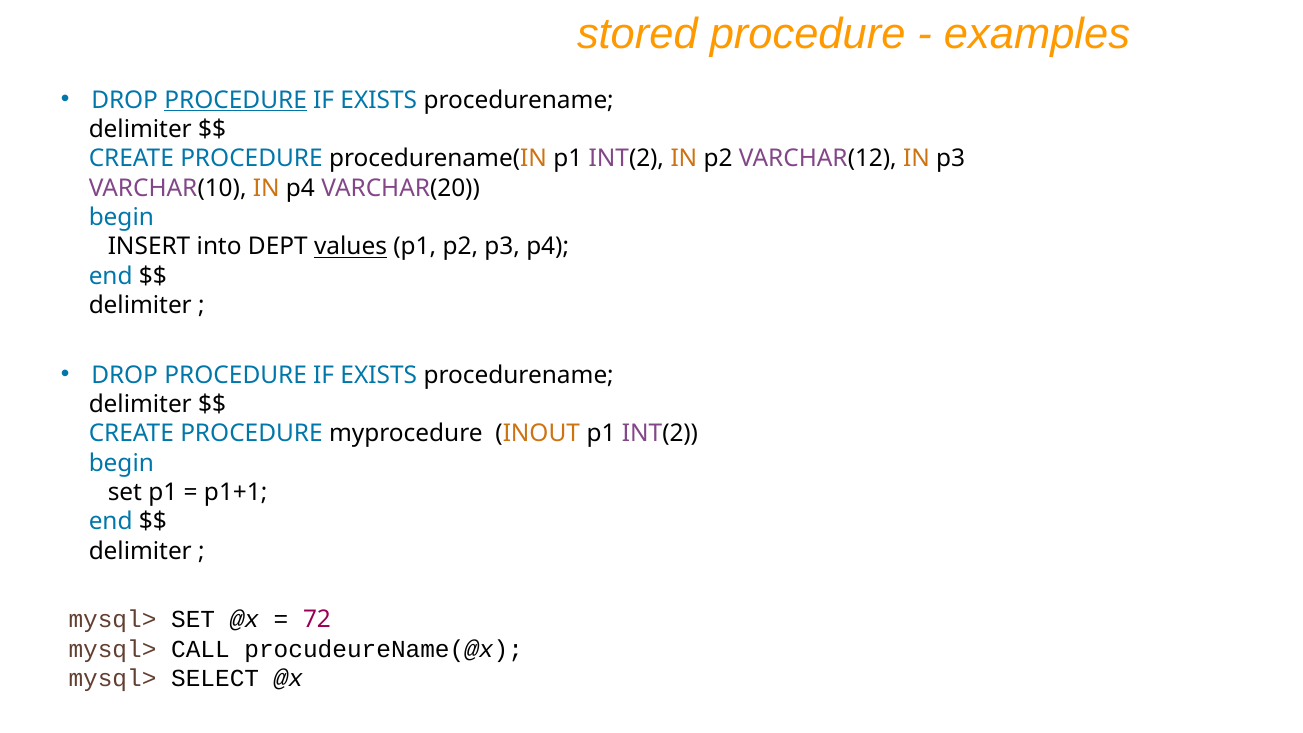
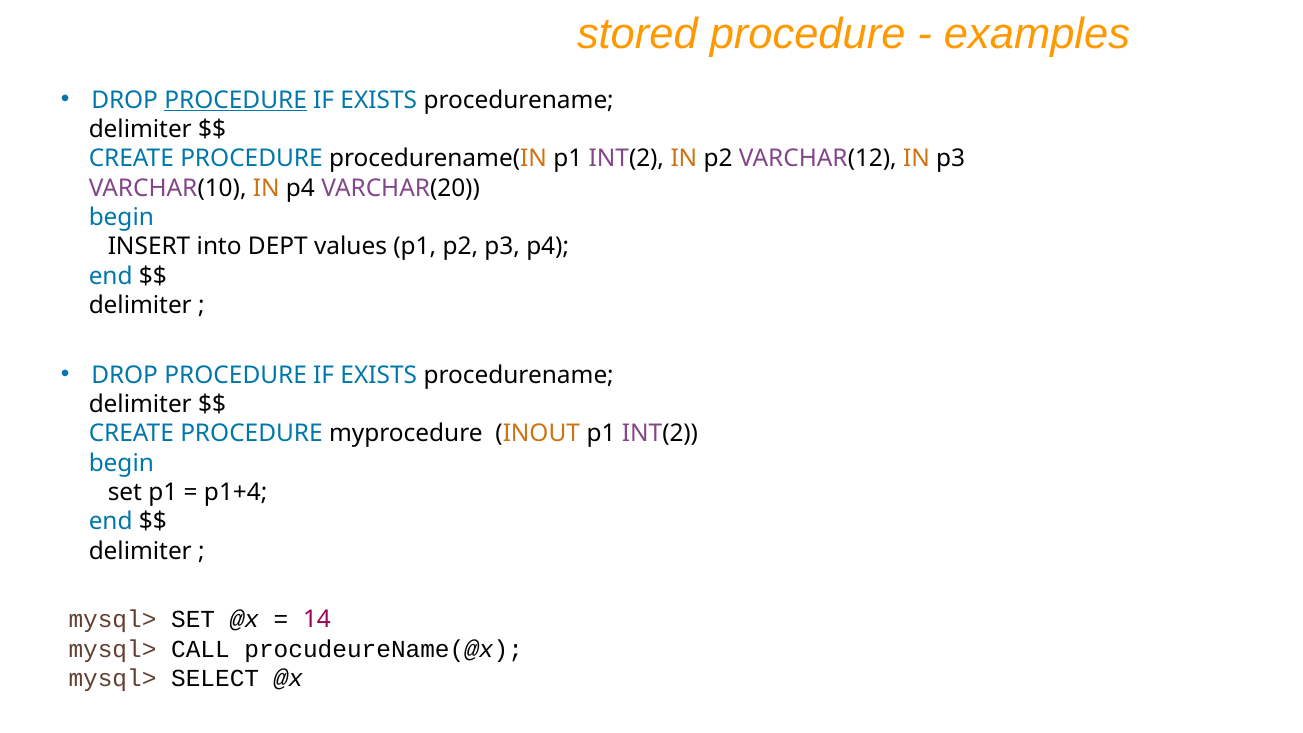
values underline: present -> none (351, 247)
p1+1: p1+1 -> p1+4 (236, 492)
72: 72 -> 14 (317, 620)
